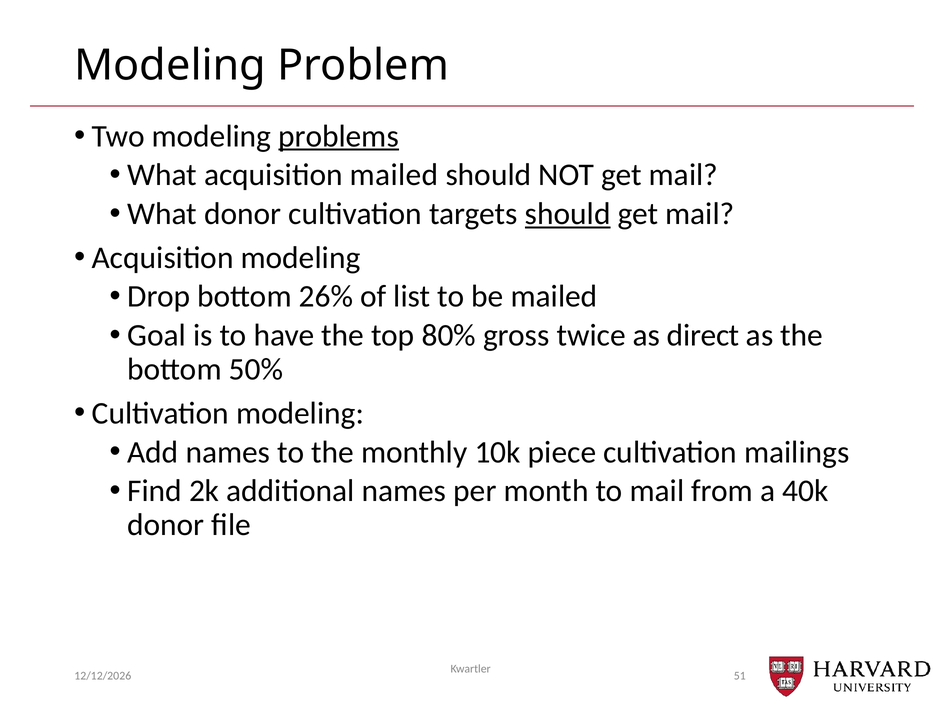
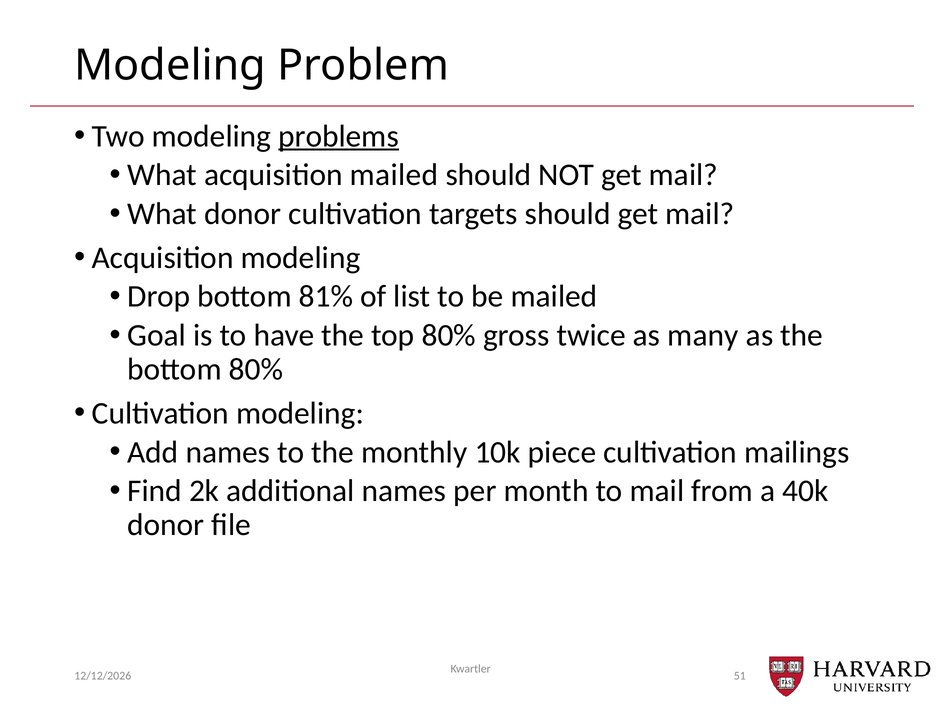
should underline: present -> none (568, 214)
26%: 26% -> 81% (326, 297)
direct: direct -> many (703, 335)
bottom 50%: 50% -> 80% (256, 369)
